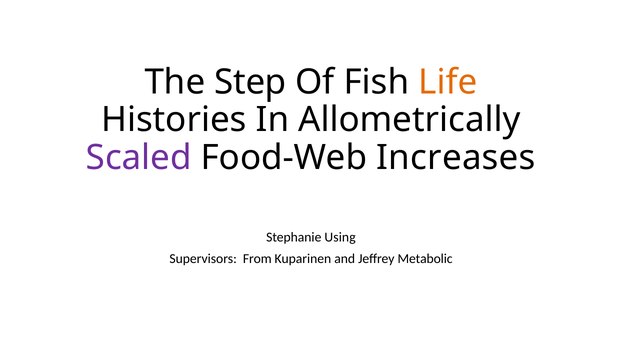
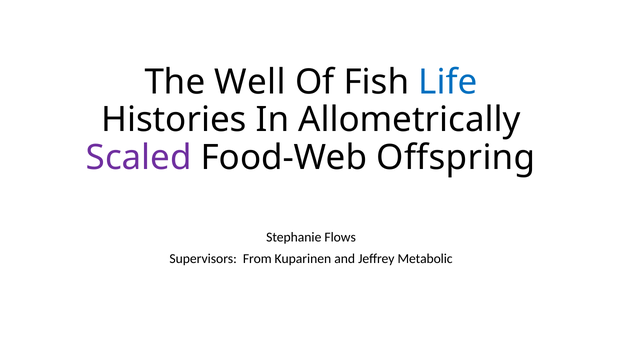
Step: Step -> Well (250, 82)
Life colour: orange -> blue (448, 82)
Increases: Increases -> Offspring (456, 158)
Using: Using -> Flows (340, 237)
